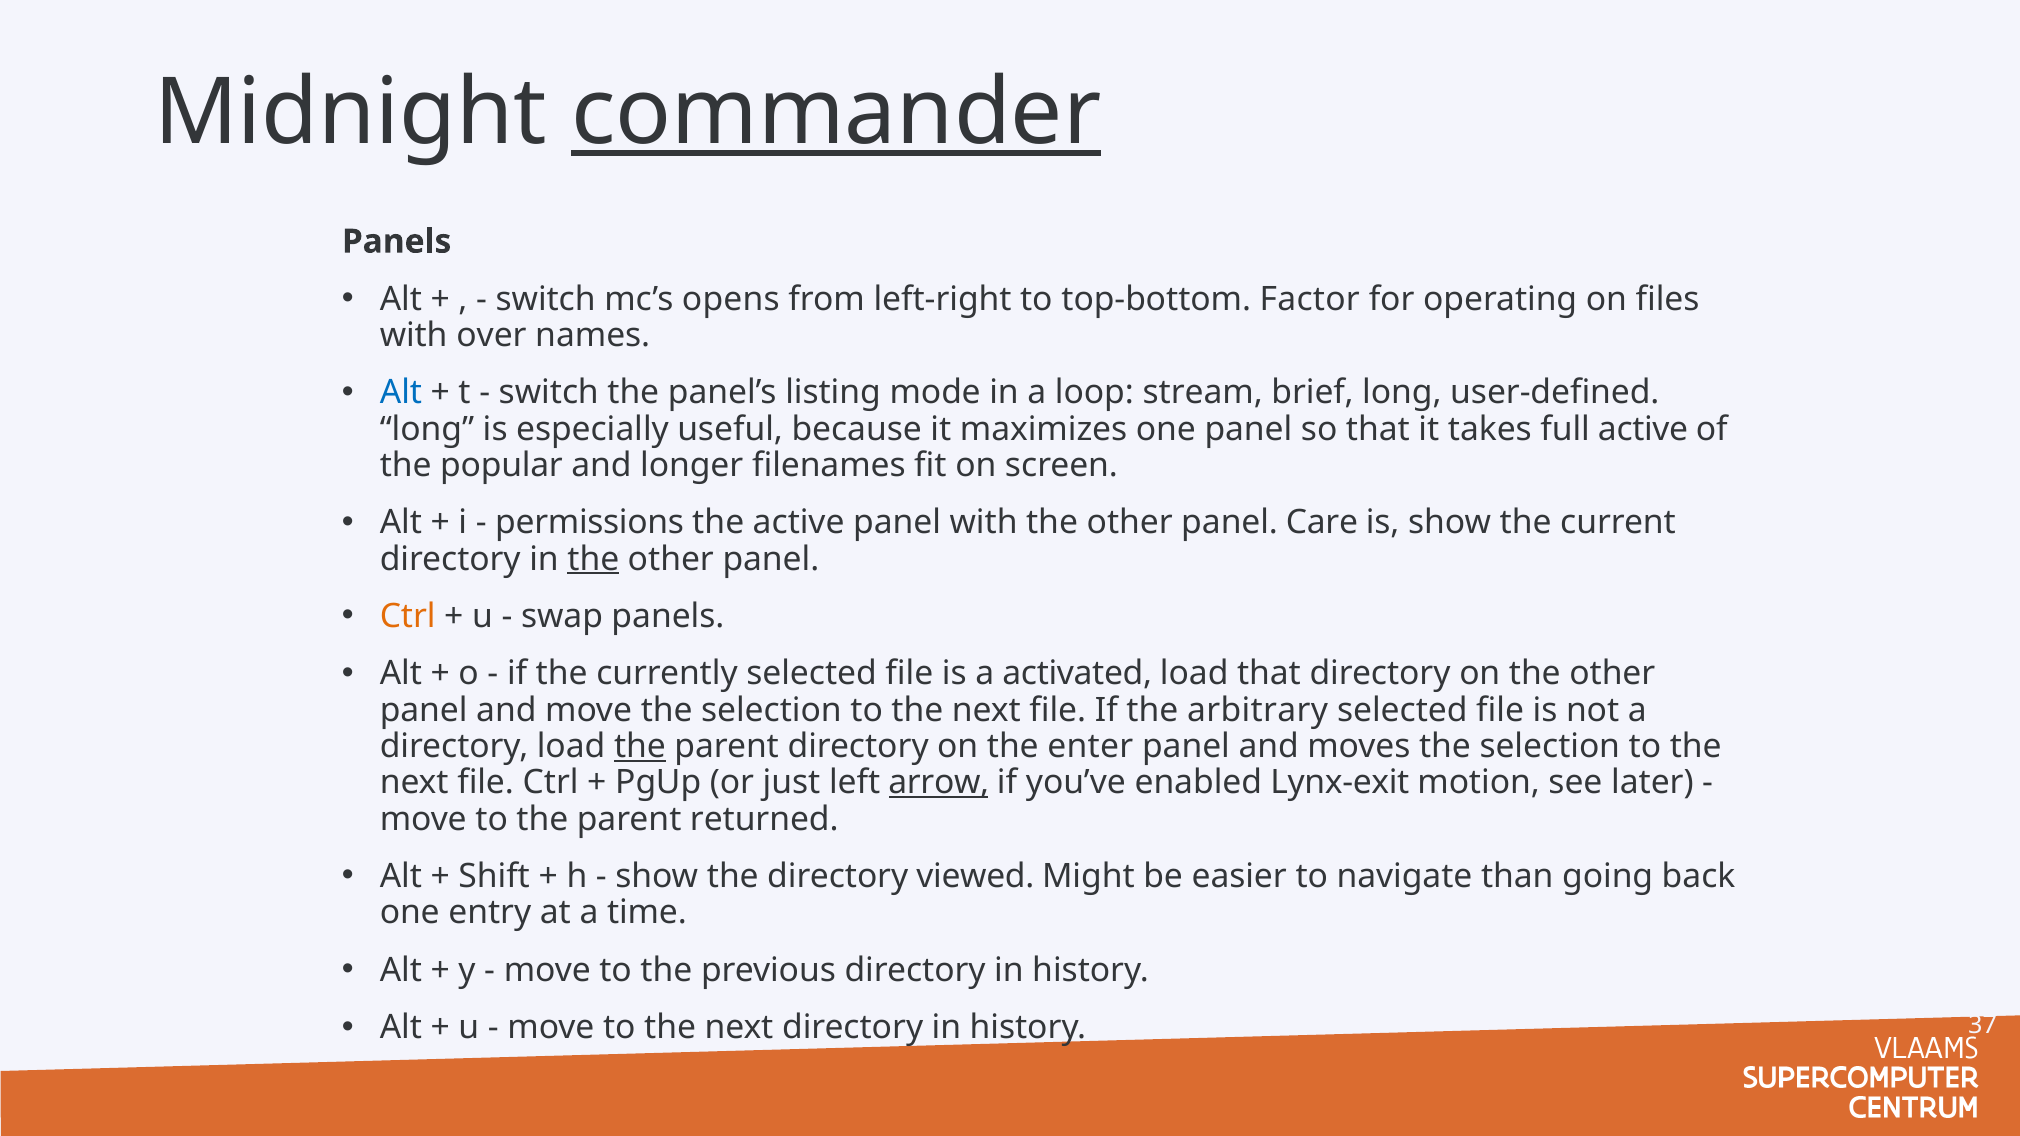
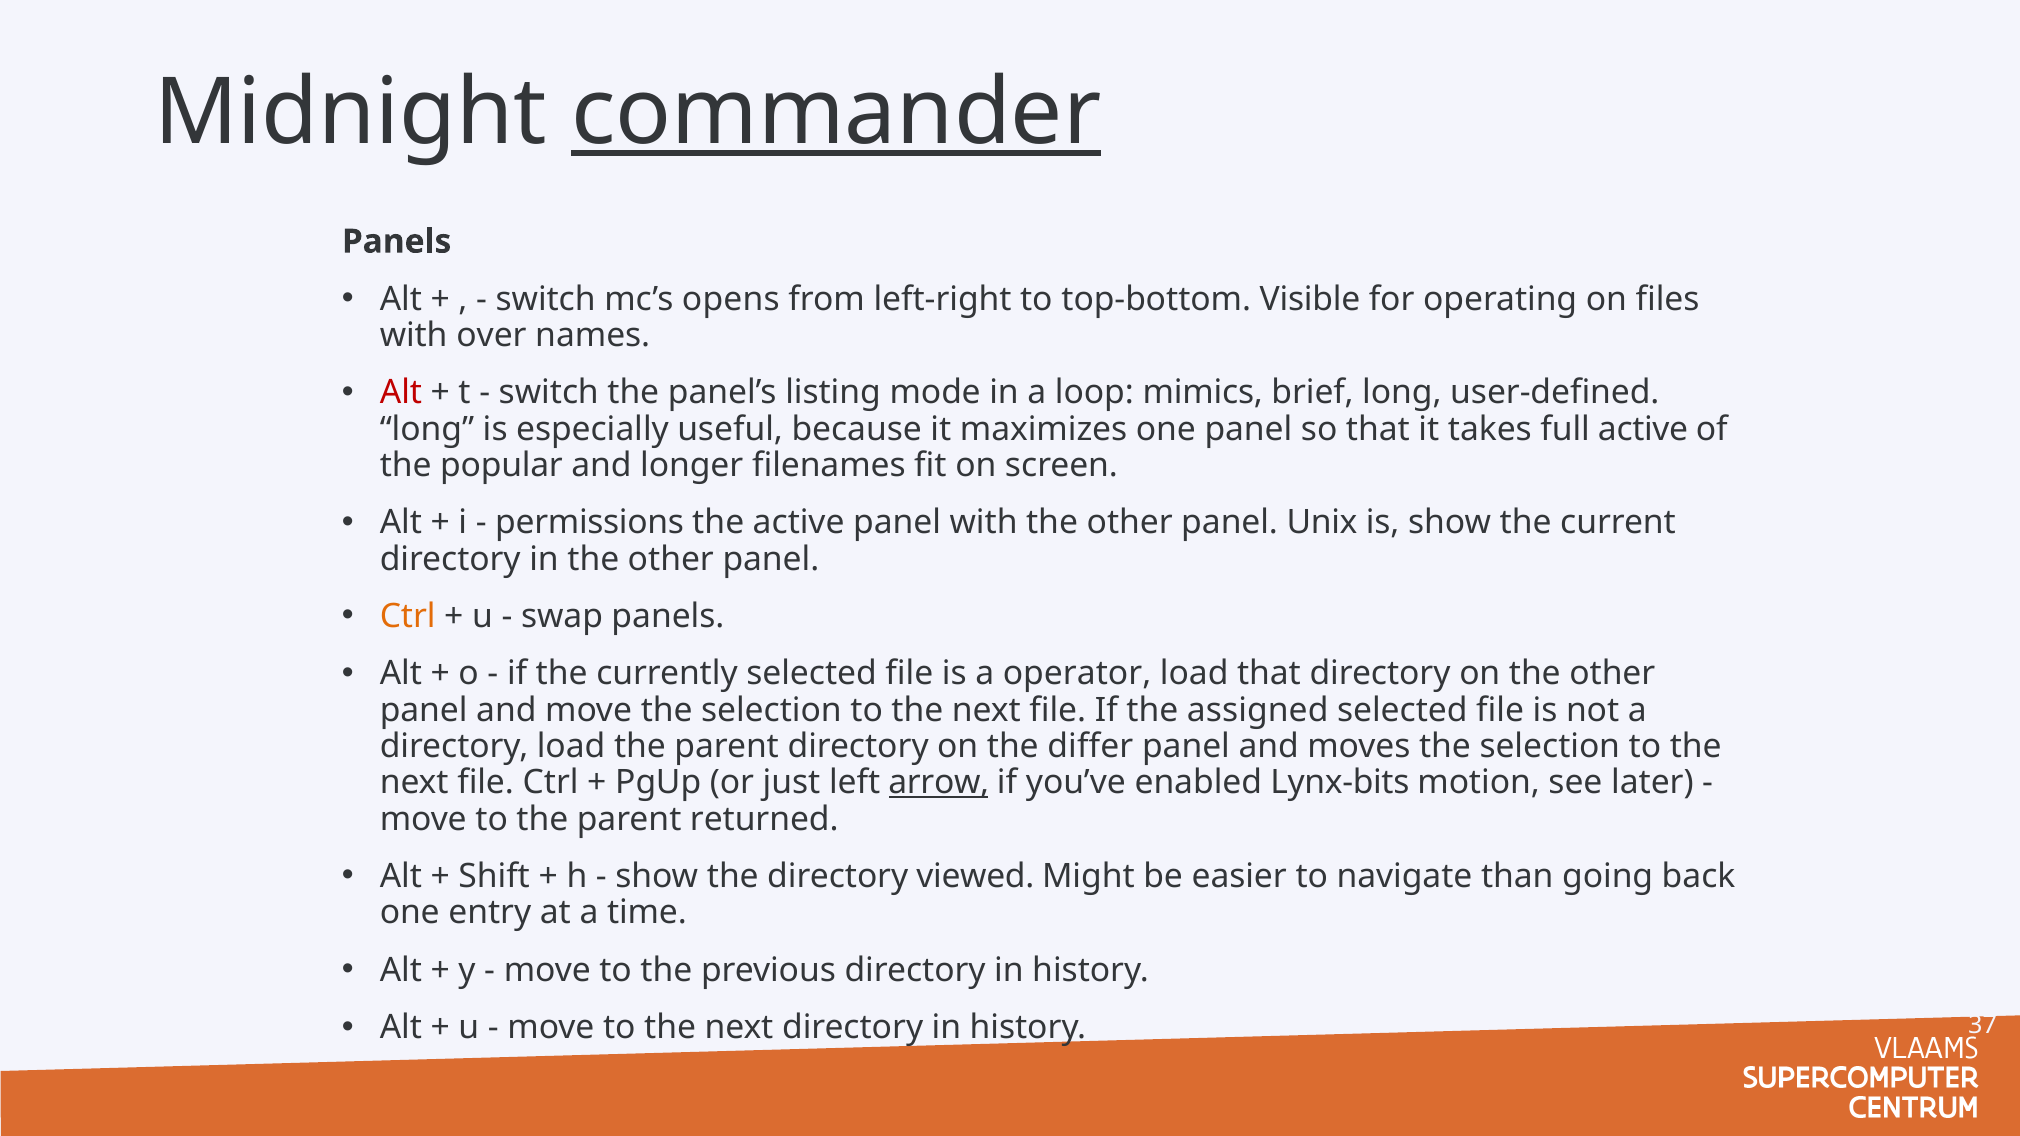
Factor: Factor -> Visible (1310, 299)
Alt colour: blue -> red (401, 393)
stream: stream -> mimics (1203, 393)
Care: Care -> Unix (1322, 523)
the underline: present -> none (593, 559)
activated: activated -> operator (1077, 674)
arbitrary: arbitrary -> assigned (1258, 710)
the underline: present -> none (640, 746)
enter: enter -> differ (1090, 746)
Lynx-exit: Lynx-exit -> Lynx-bits (1340, 783)
